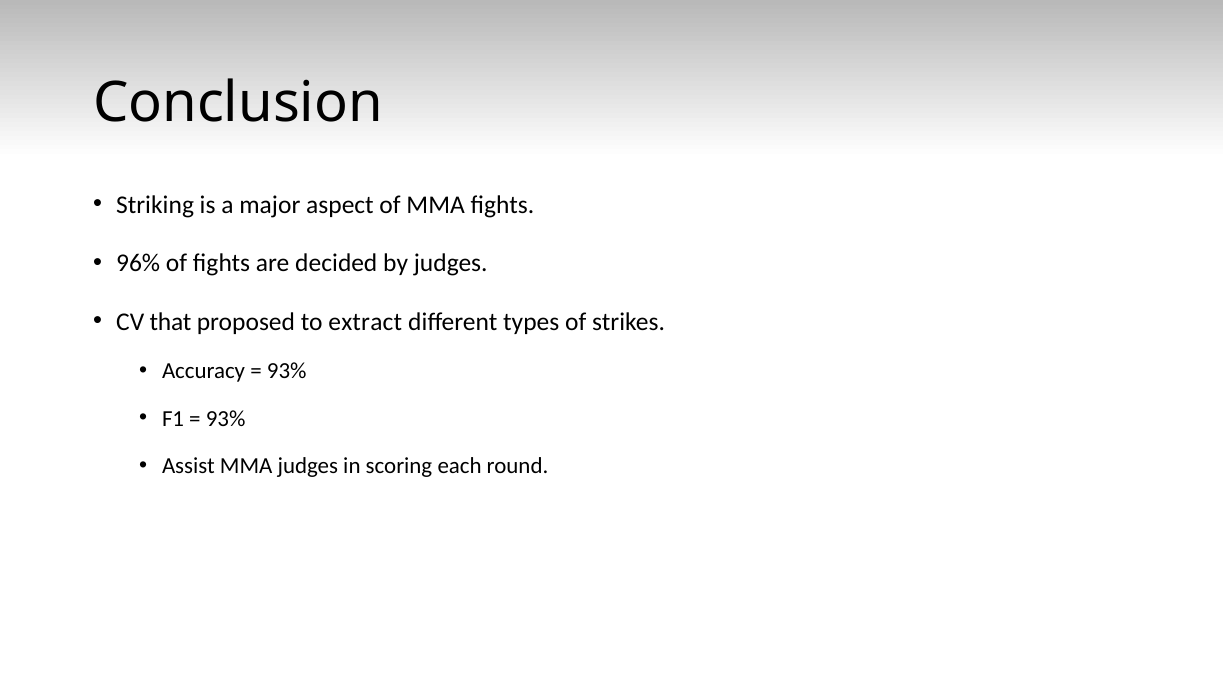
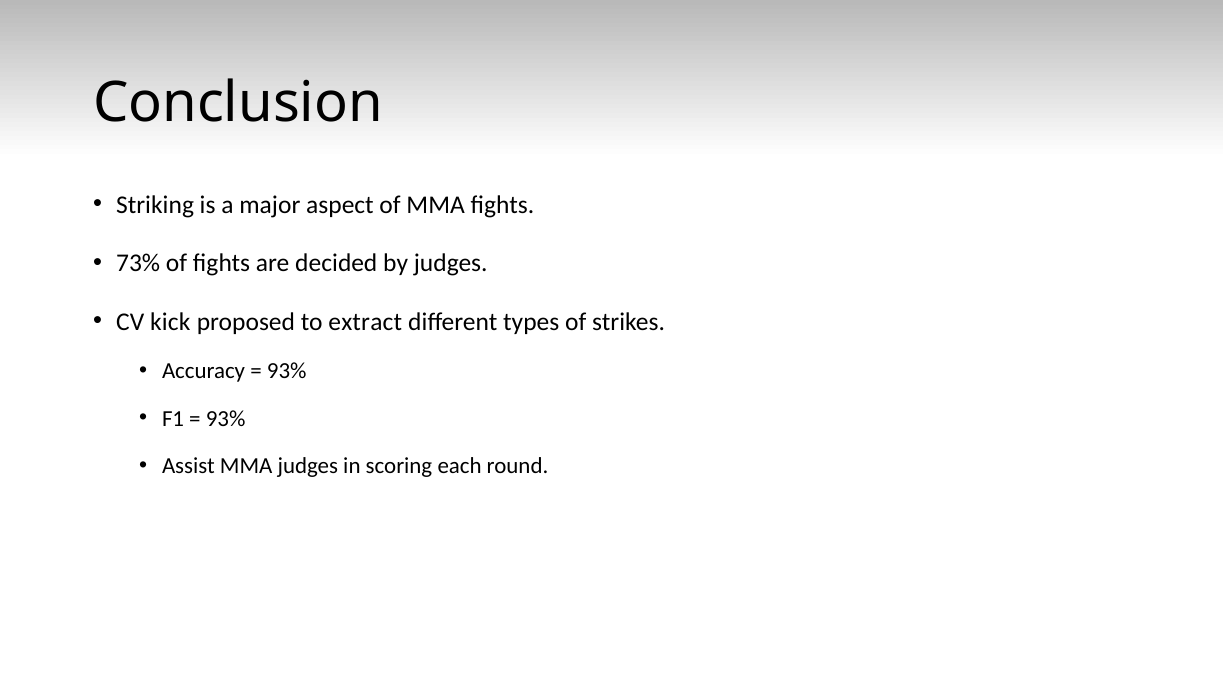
96%: 96% -> 73% (138, 263)
that: that -> kick (170, 322)
